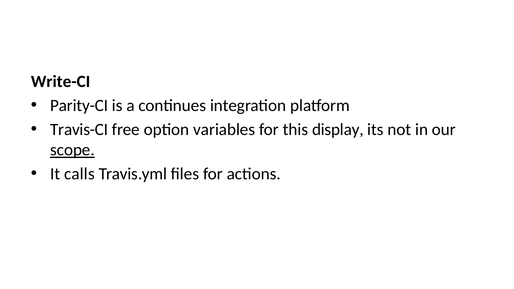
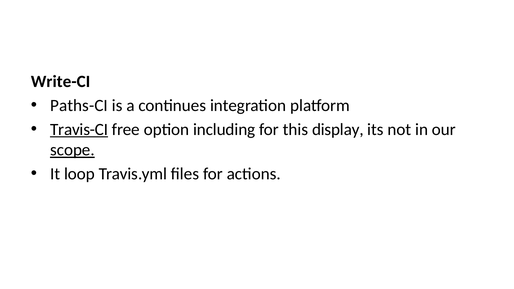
Parity-CI: Parity-CI -> Paths-CI (79, 106)
Travis-CI underline: none -> present (79, 129)
variables: variables -> including (224, 129)
calls: calls -> loop (79, 174)
